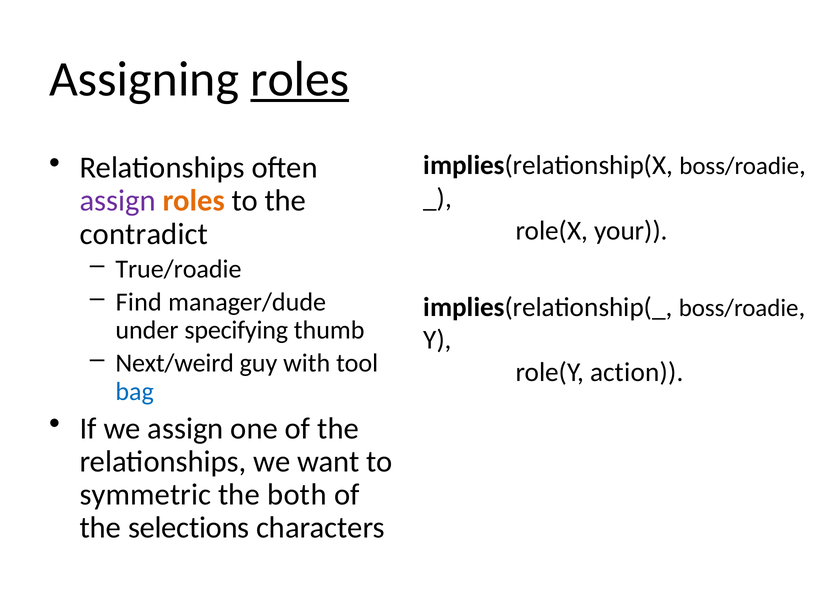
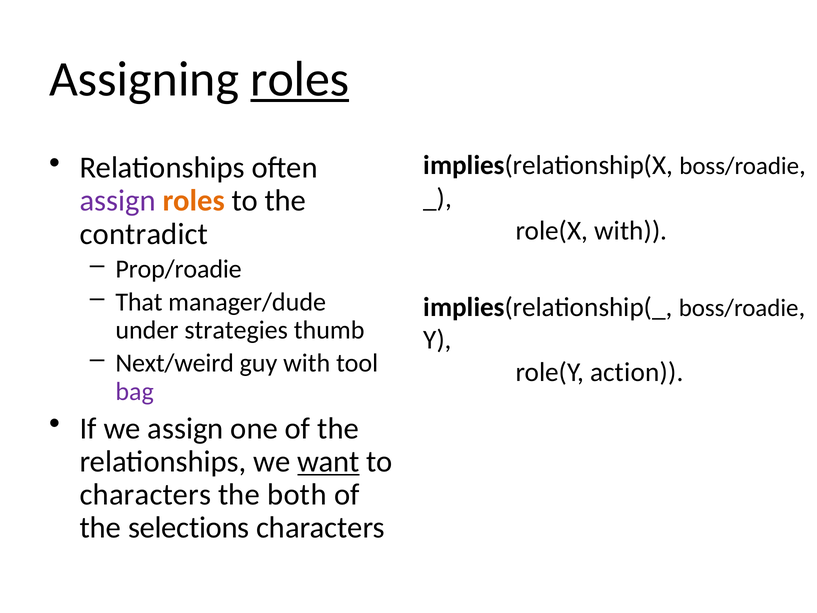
role(X your: your -> with (631, 231)
True/roadie: True/roadie -> Prop/roadie (179, 269)
Find: Find -> That (139, 302)
specifying: specifying -> strategies (236, 330)
bag colour: blue -> purple (135, 391)
want underline: none -> present (328, 461)
symmetric: symmetric -> characters (145, 495)
